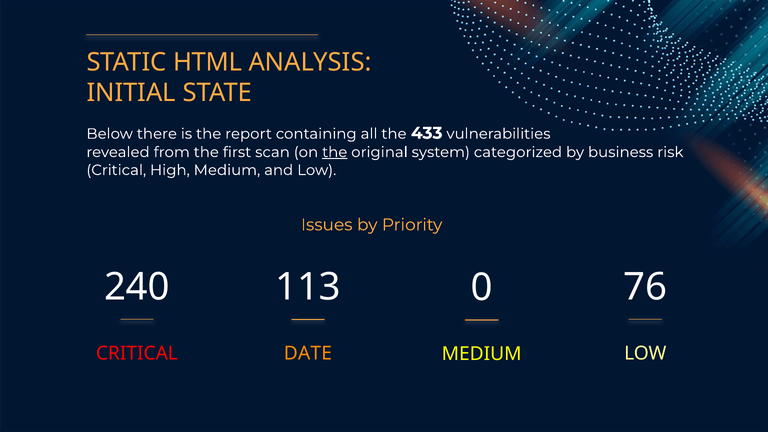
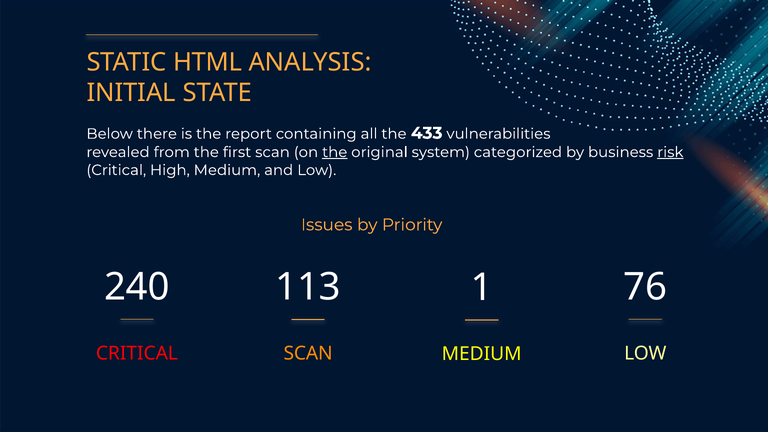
risk underline: none -> present (670, 152)
0: 0 -> 1 (482, 288)
DATE: DATE -> SCAN (308, 354)
